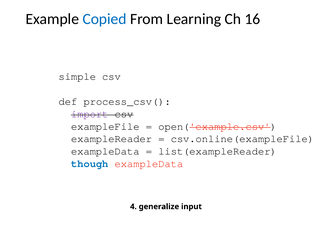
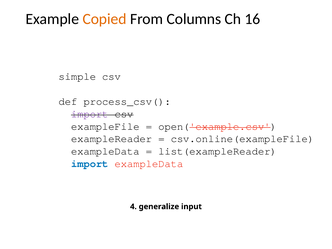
Copied colour: blue -> orange (105, 19)
Learning: Learning -> Columns (194, 19)
though: though -> import (90, 164)
